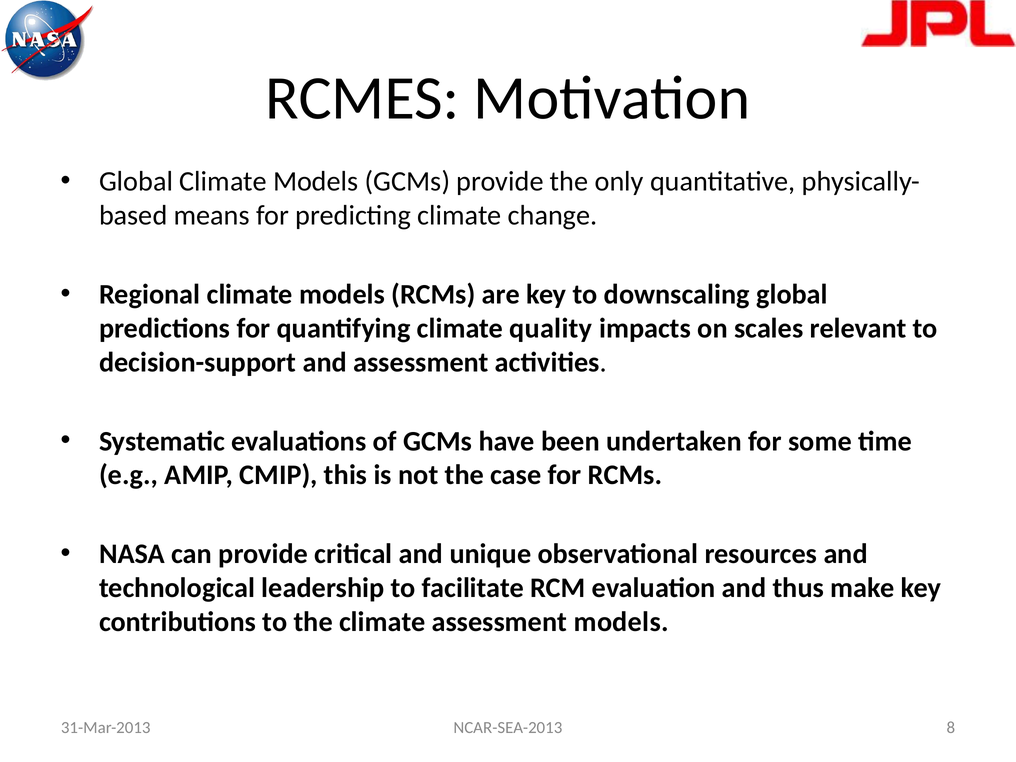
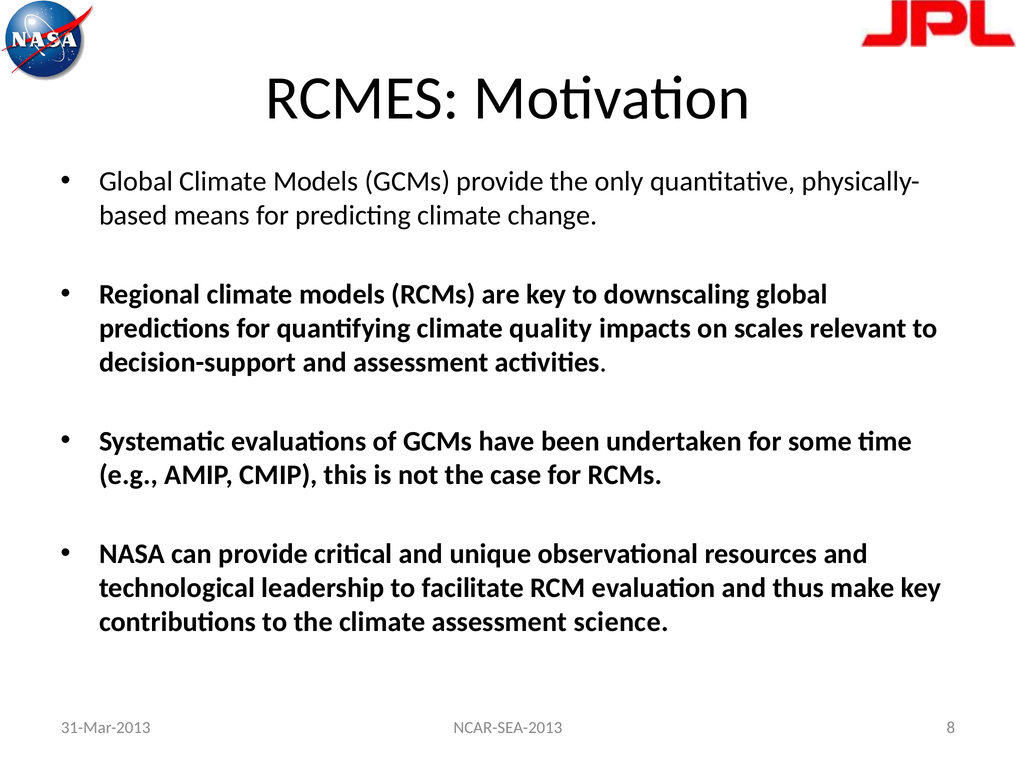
assessment models: models -> science (621, 622)
